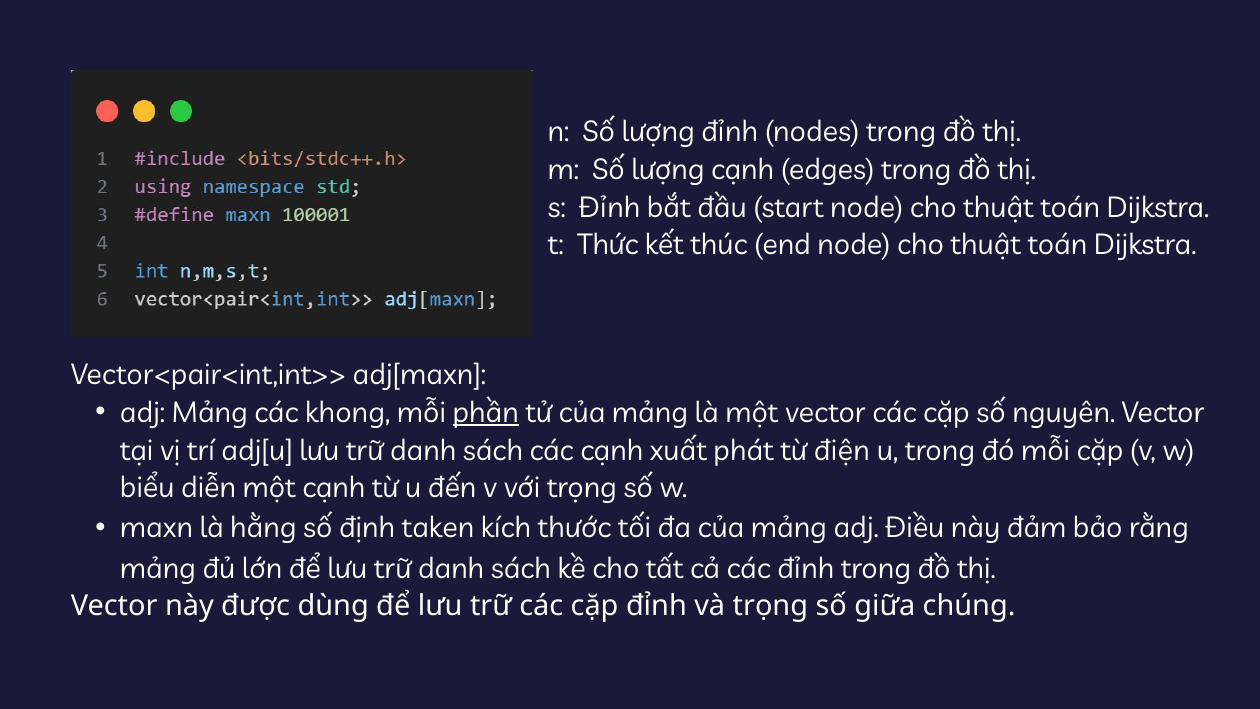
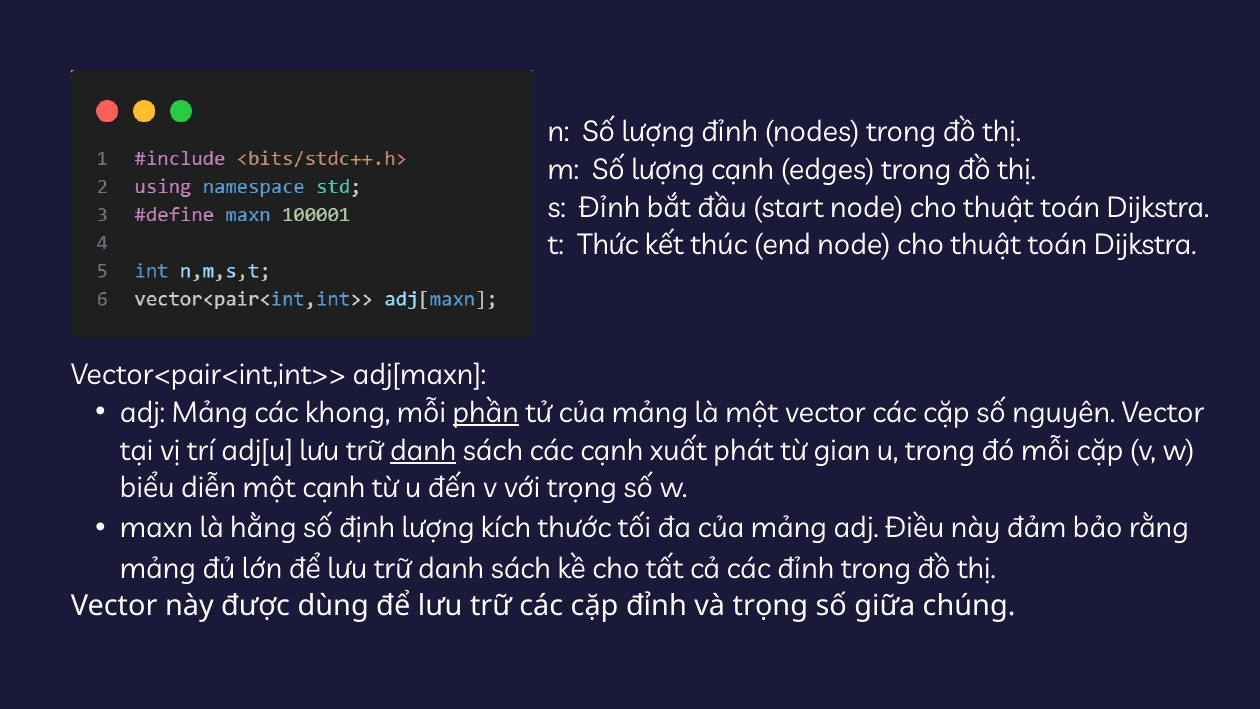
danh underline: none -> present (423, 450)
điện: điện -> gian (842, 450)
định taken: taken -> lượng (438, 528)
